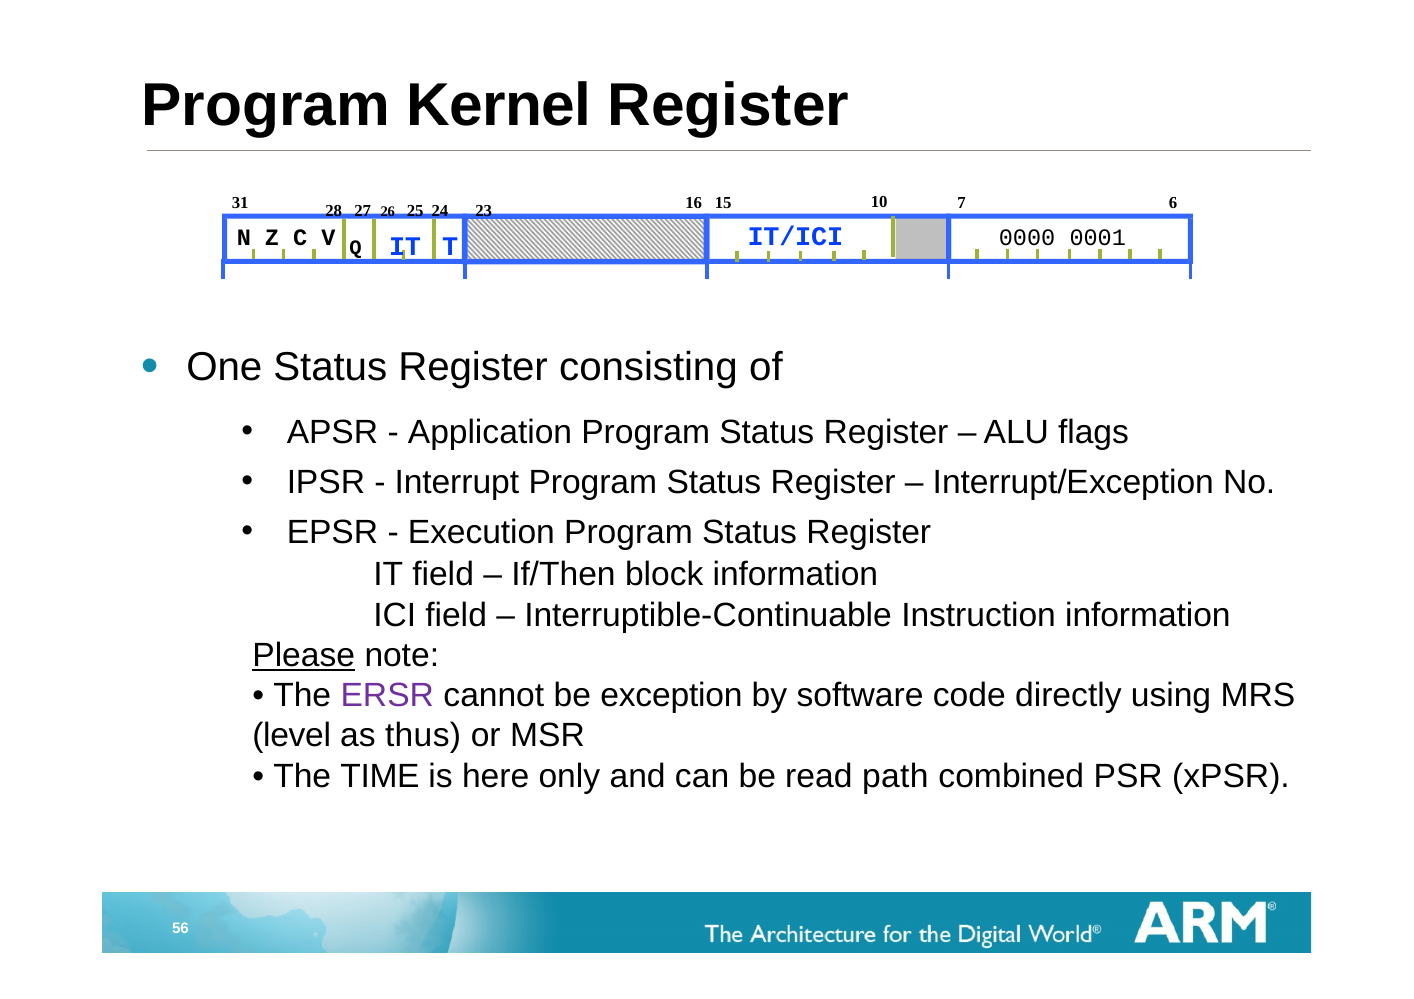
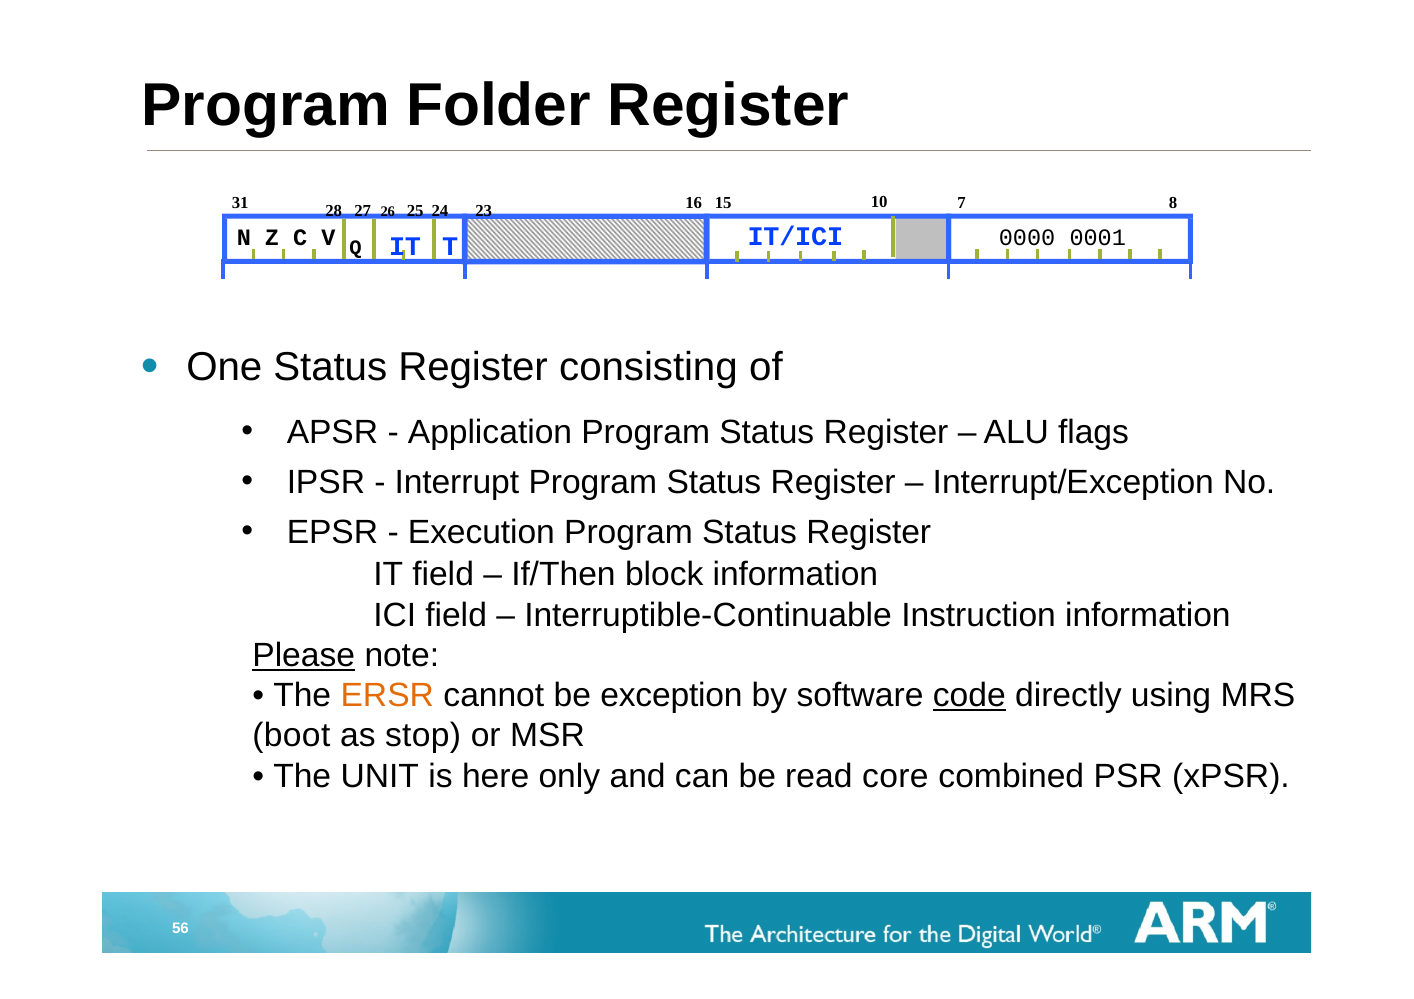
Kernel: Kernel -> Folder (499, 105)
6: 6 -> 8 (1173, 203)
ERSR colour: purple -> orange (387, 696)
code underline: none -> present (969, 696)
level: level -> boot (291, 736)
thus: thus -> stop (423, 736)
TIME: TIME -> UNIT (380, 776)
path: path -> core (895, 776)
